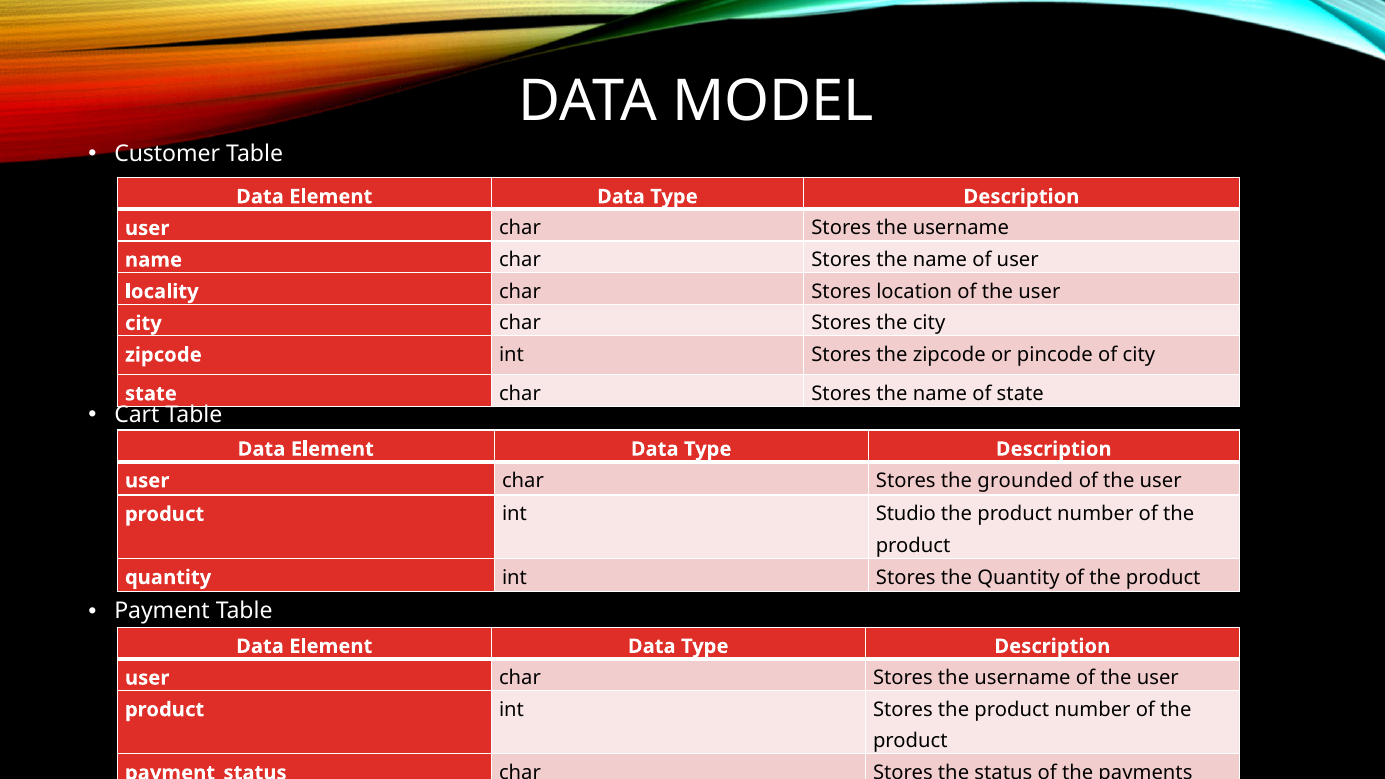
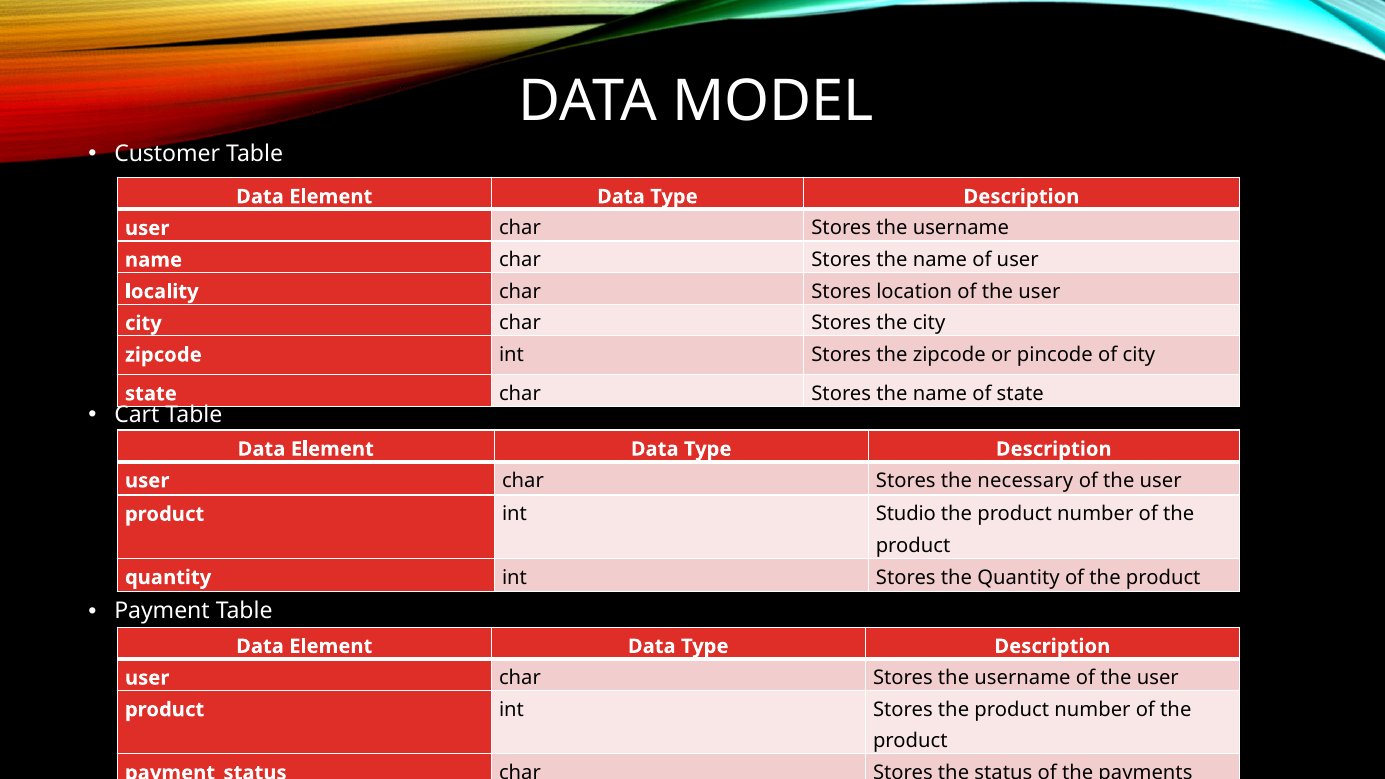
grounded: grounded -> necessary (1025, 481)
